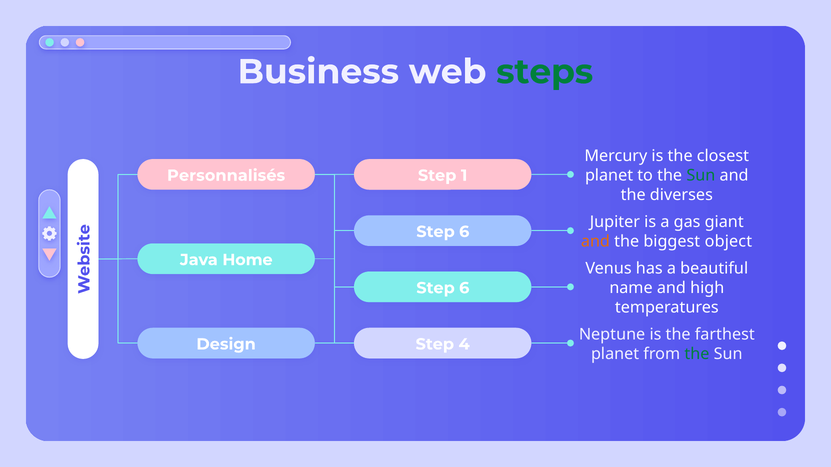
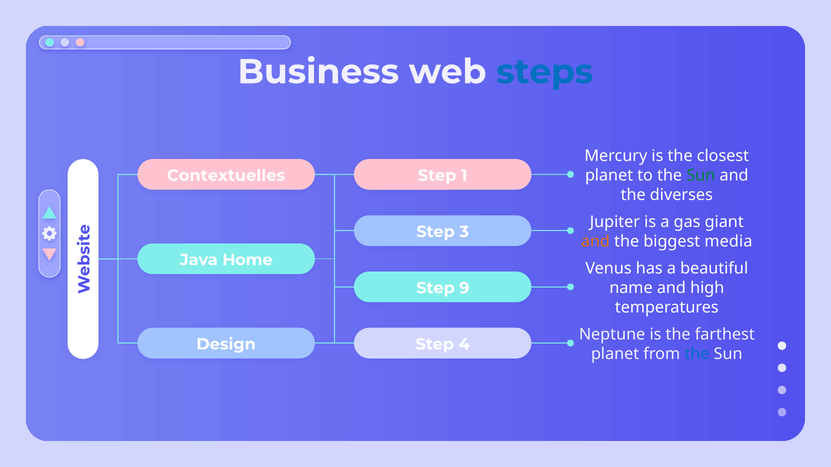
steps colour: green -> blue (545, 72)
Personnalisés: Personnalisés -> Contextuelles (226, 176)
6: 6 -> 3 (464, 232)
object: object -> media (728, 242)
6: 6 -> 9 (464, 288)
the colour: green -> blue (697, 354)
